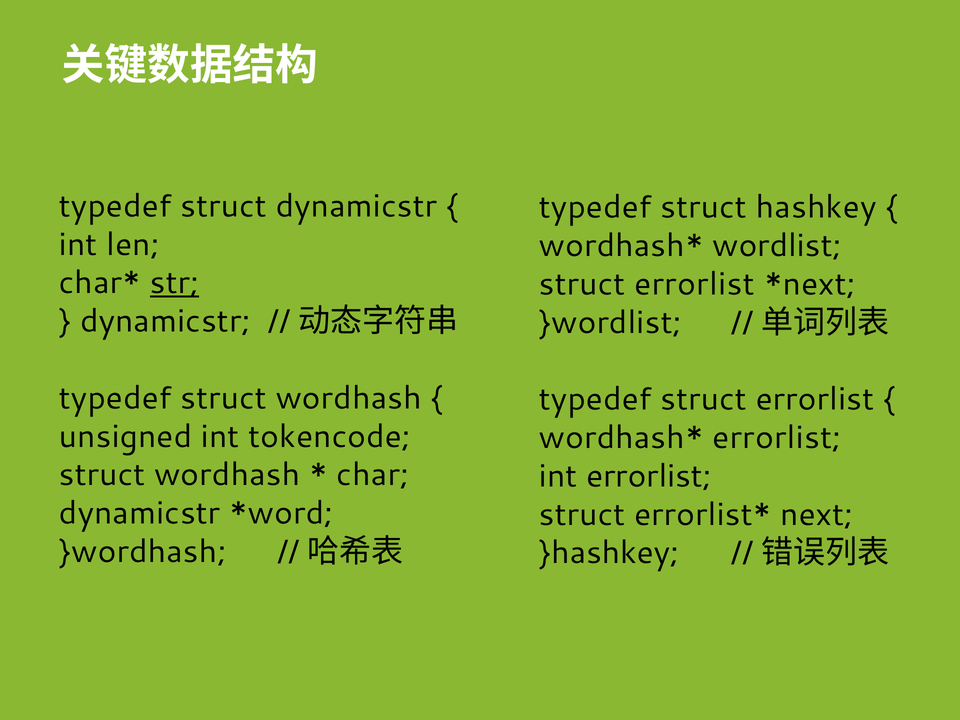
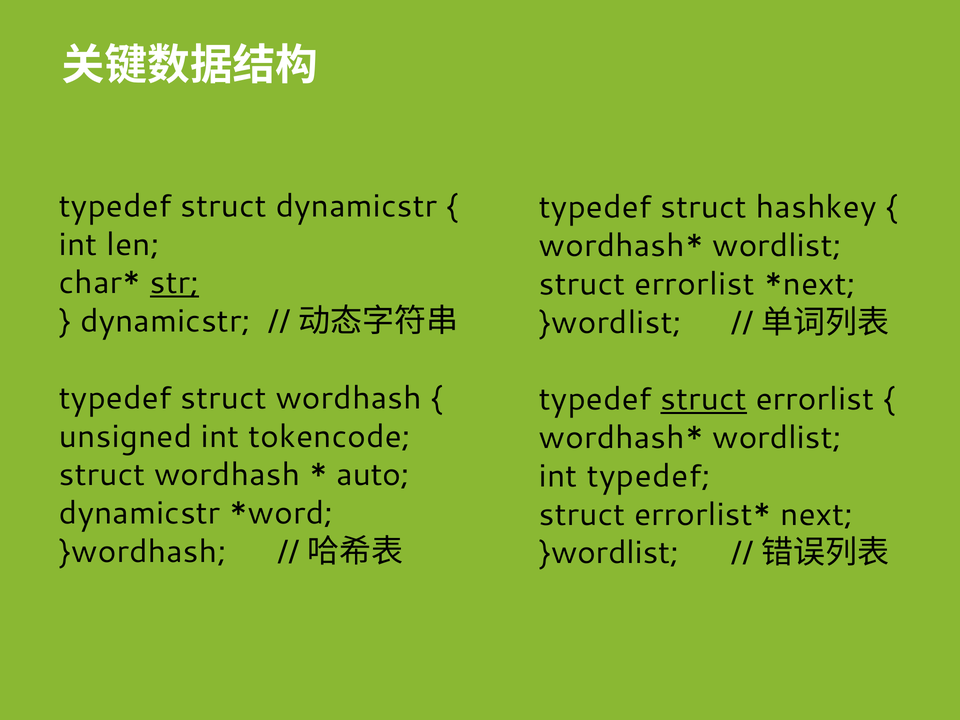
struct underline: none -> present (704, 399)
errorlist: errorlist -> wordlist (777, 438)
char: char -> auto (373, 475)
int errorlist: errorlist -> typedef (649, 476)
}hashkey: }hashkey -> }wordlist (609, 553)
